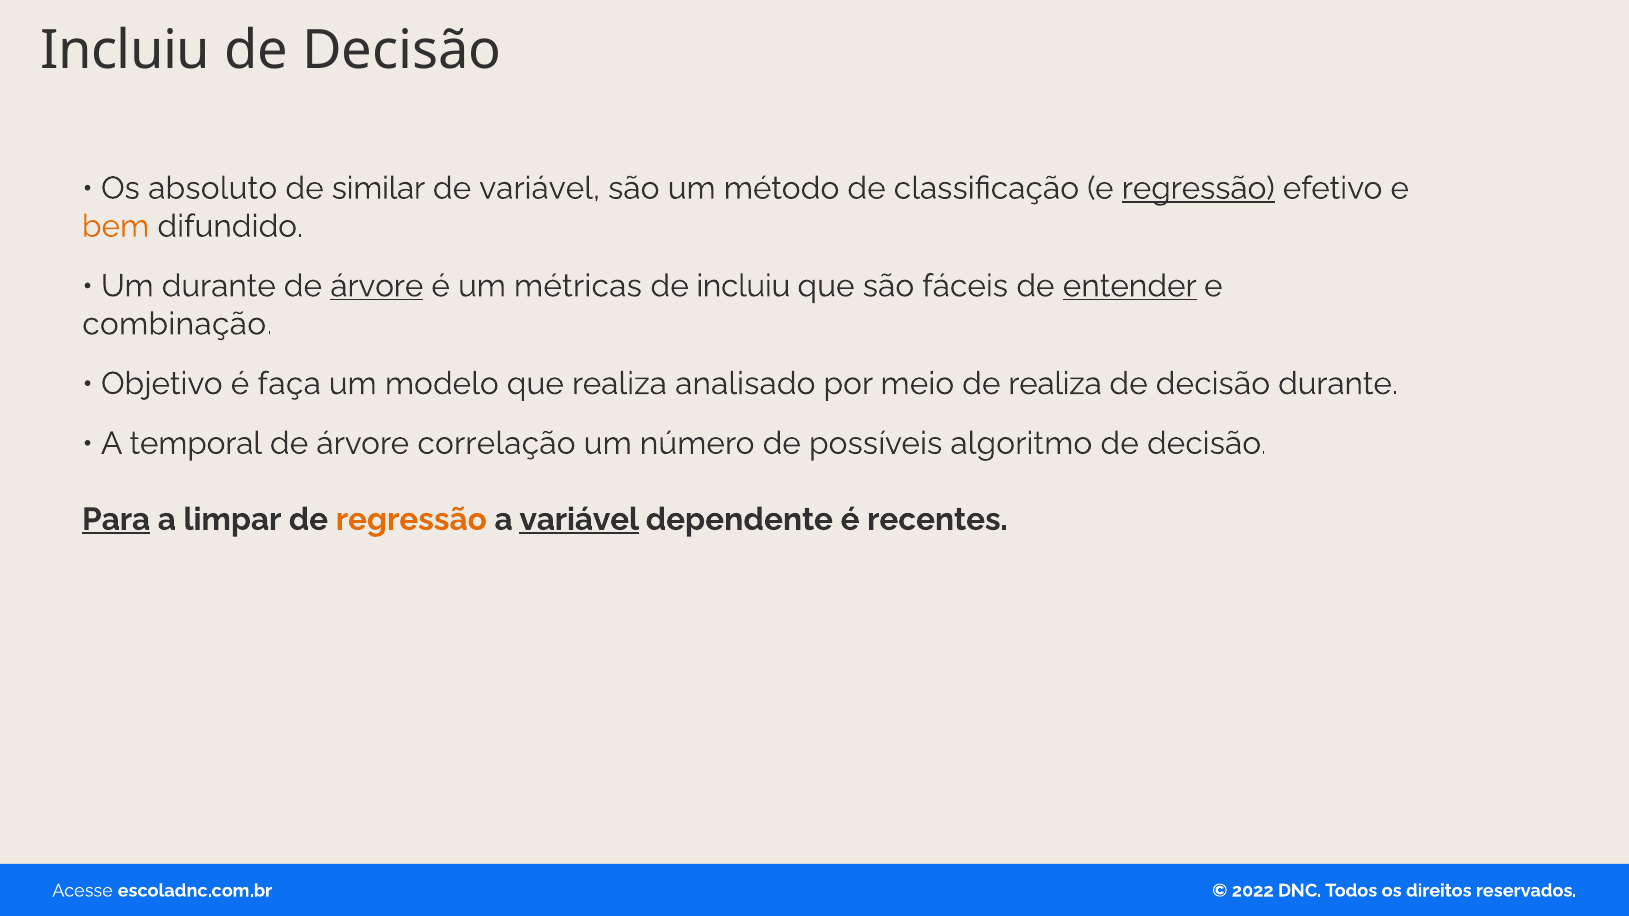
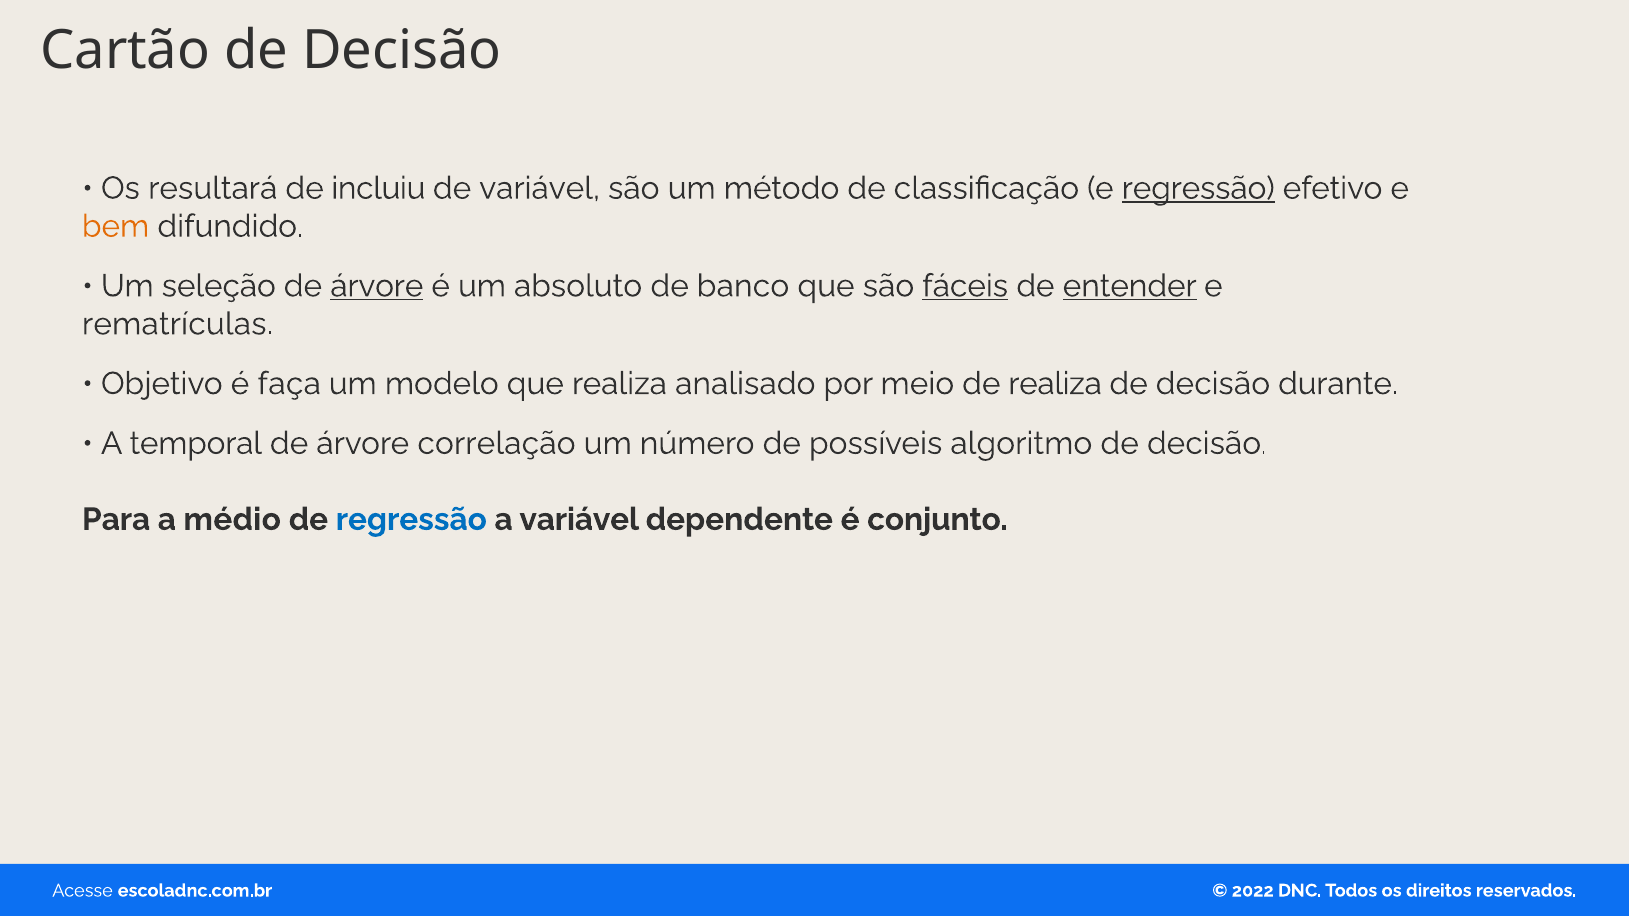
Incluiu: Incluiu -> Cartão (125, 50)
absoluto: absoluto -> resultará (213, 188)
similar: similar -> incluiu (378, 188)
Um durante: durante -> seleção (219, 286)
métricas: métricas -> absoluto (578, 286)
de incluiu: incluiu -> banco (743, 286)
fáceis underline: none -> present (965, 286)
combinação: combinação -> rematrículas (177, 324)
Para underline: present -> none (116, 520)
limpar: limpar -> médio (232, 520)
regressão colour: orange -> blue (411, 520)
variável underline: present -> none (579, 520)
recentes: recentes -> conjunto (937, 520)
